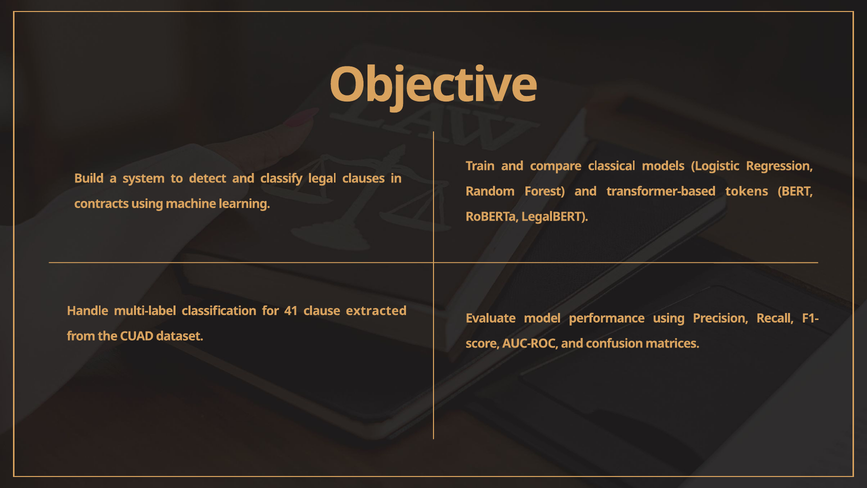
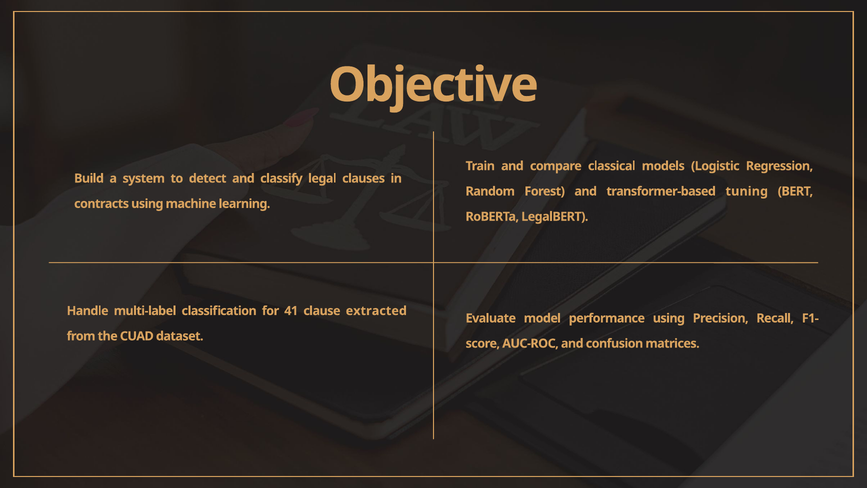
tokens: tokens -> tuning (747, 191)
